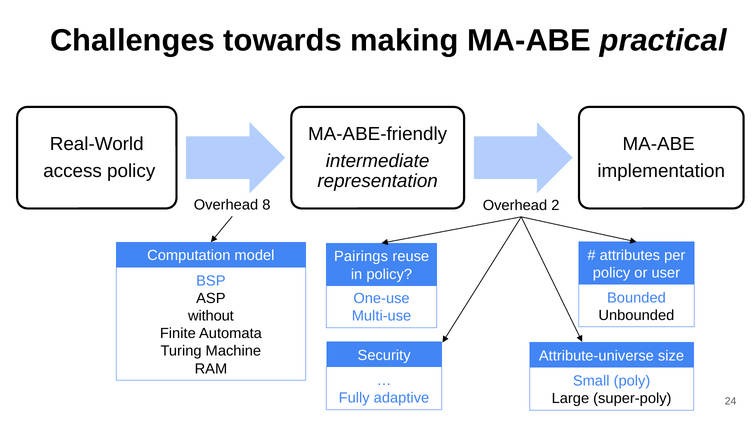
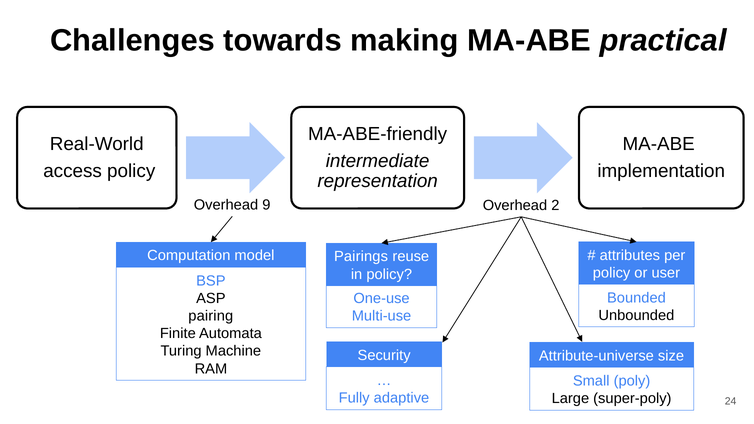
8: 8 -> 9 (266, 205)
without: without -> pairing (211, 316)
